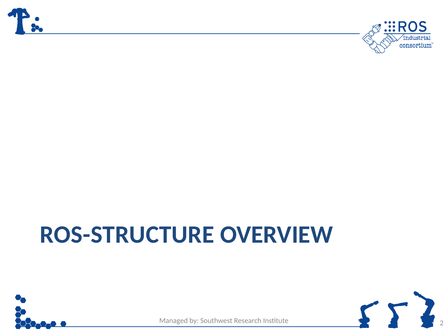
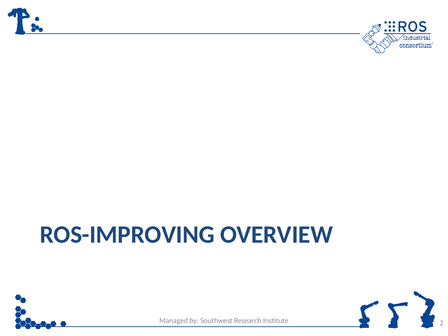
ROS-STRUCTURE: ROS-STRUCTURE -> ROS-IMPROVING (127, 235)
